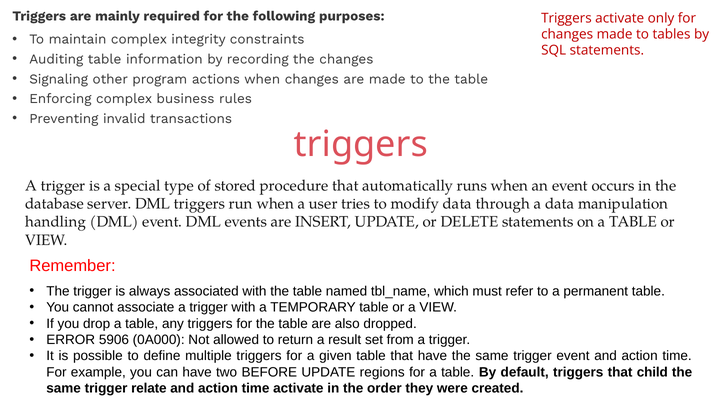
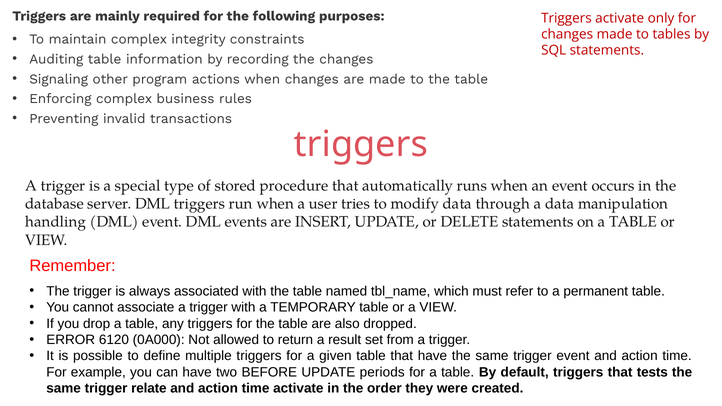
5906: 5906 -> 6120 (114, 340)
regions: regions -> periods (382, 372)
child: child -> tests (652, 372)
